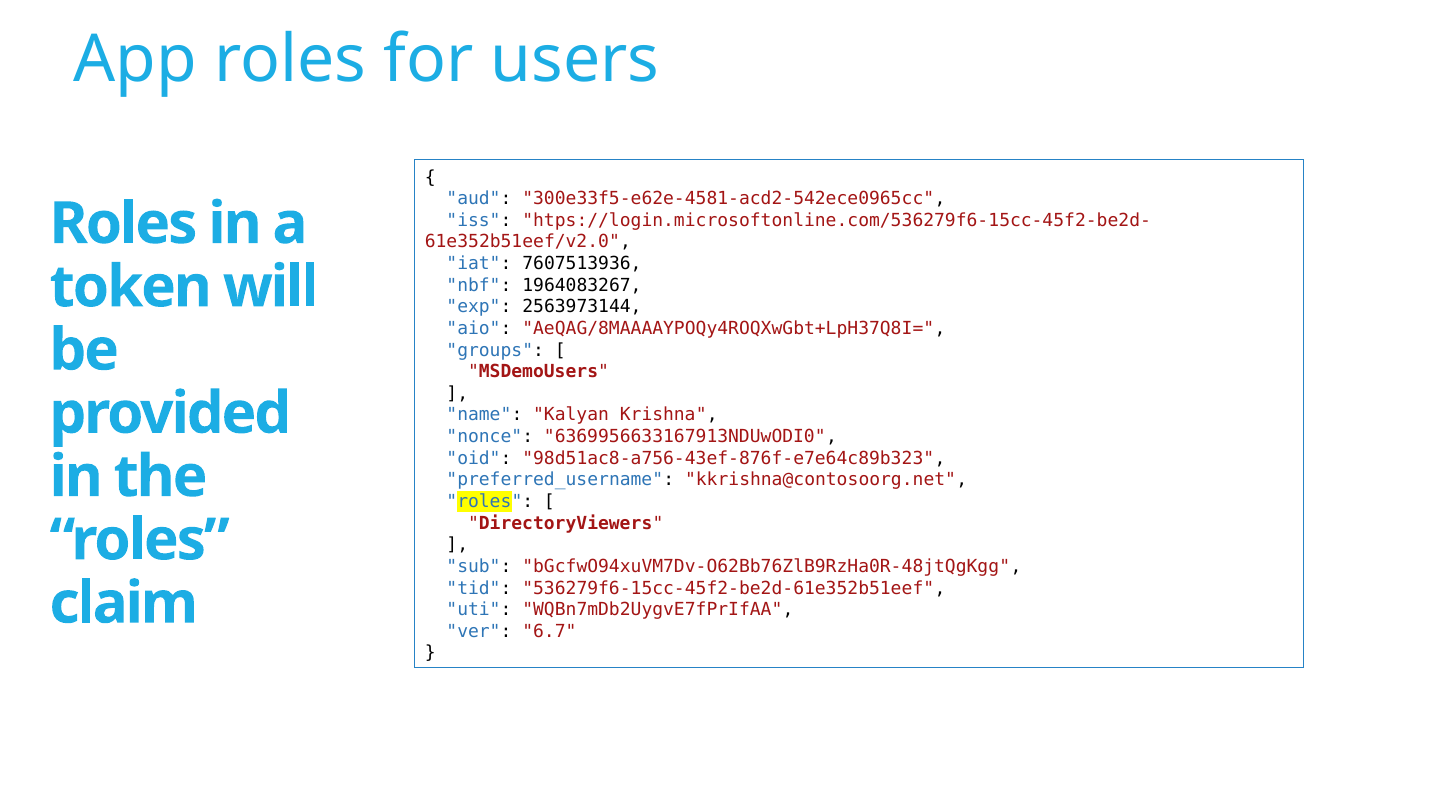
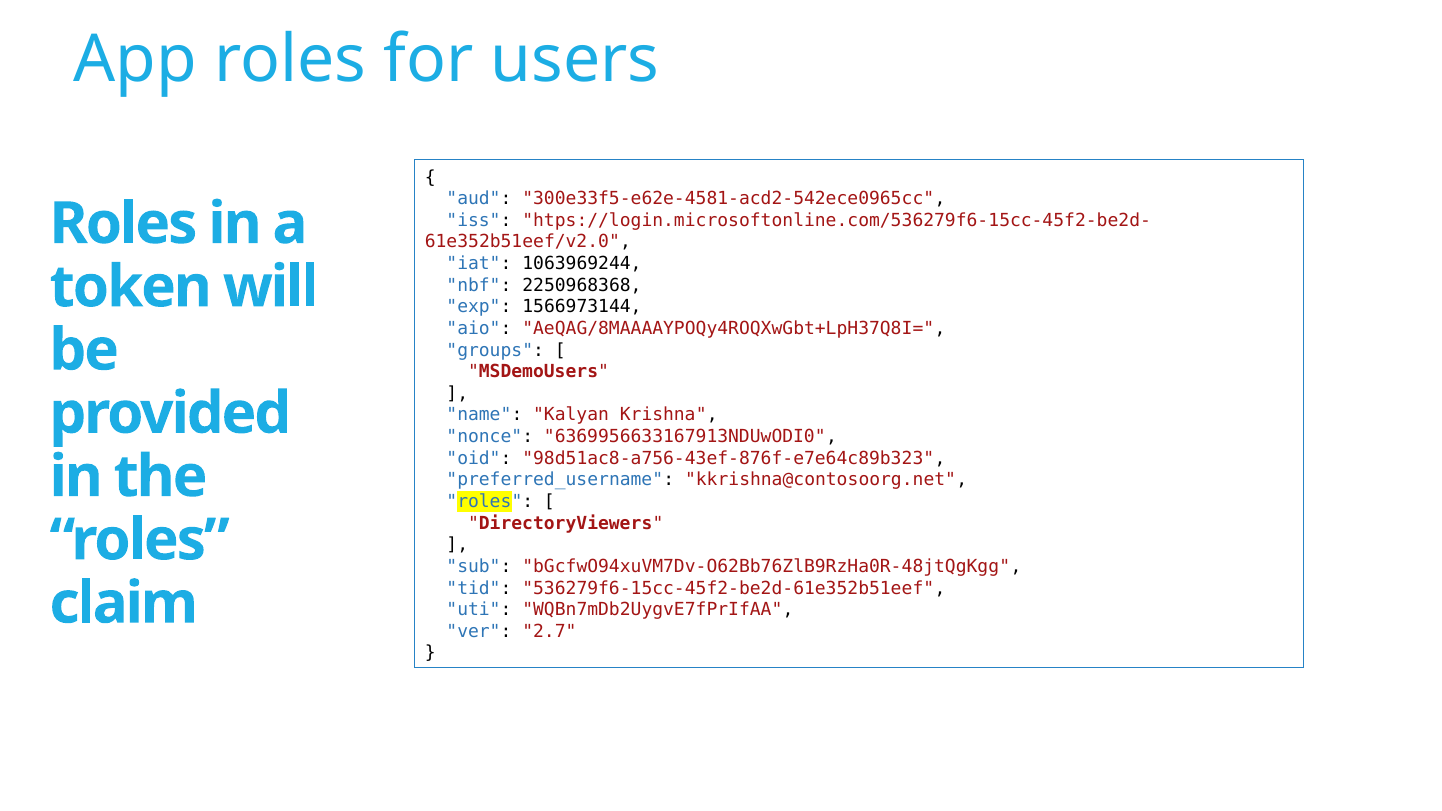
7607513936: 7607513936 -> 1063969244 (582, 264)
1964083267: 1964083267 -> 2250968368 (582, 285)
2563973144: 2563973144 -> 1566973144 (582, 307)
6.7: 6.7 -> 2.7 (549, 631)
